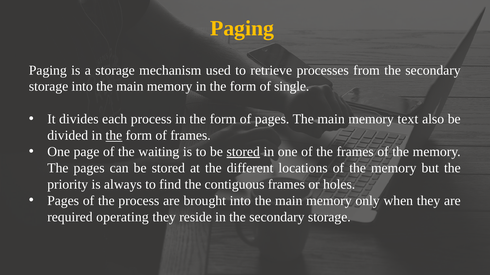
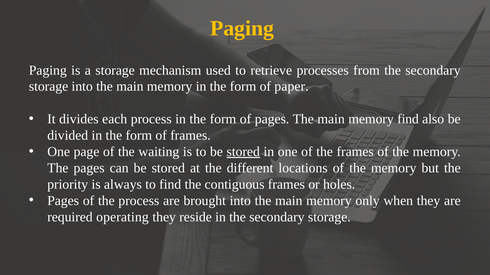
single: single -> paper (292, 87)
memory text: text -> find (408, 119)
the underline: present -> none (114, 136)
